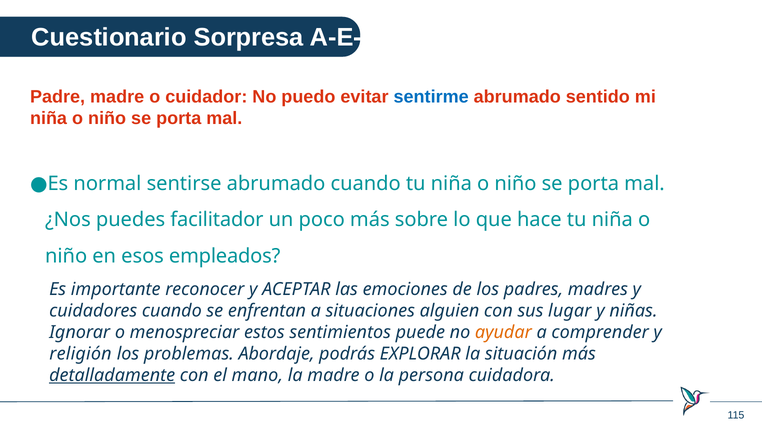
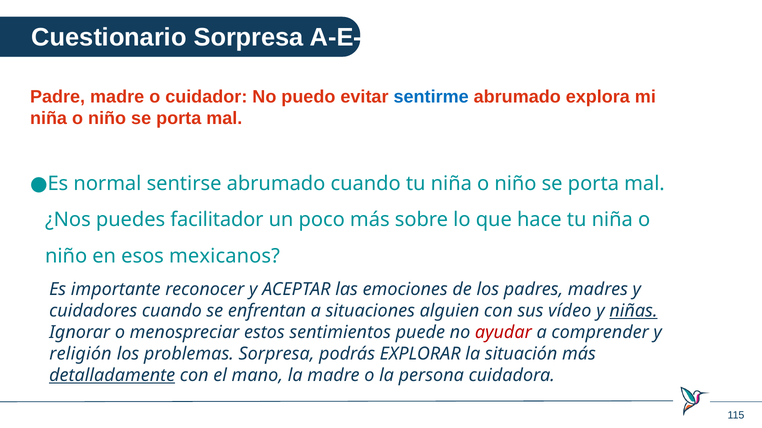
sentido: sentido -> explora (598, 97)
empleados: empleados -> mexicanos (225, 256)
lugar: lugar -> vídeo (570, 311)
niñas underline: none -> present (633, 311)
ayudar colour: orange -> red (503, 333)
problemas Abordaje: Abordaje -> Sorpresa (276, 354)
